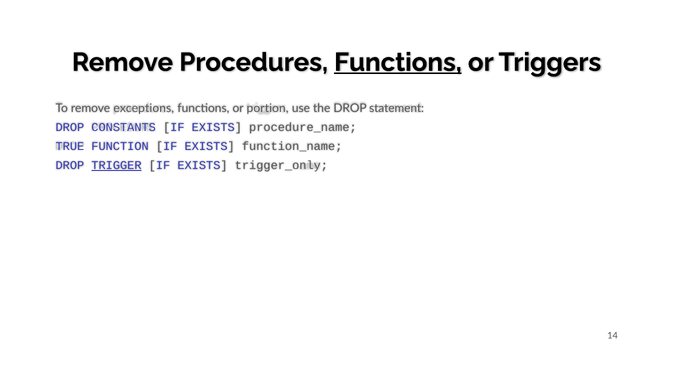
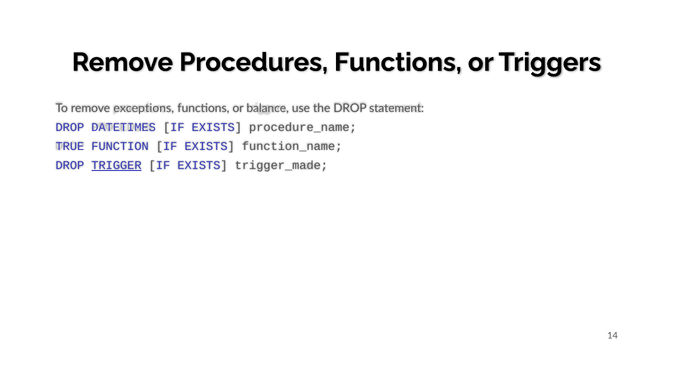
Functions underline: present -> none (398, 62)
portion: portion -> balance (268, 108)
CONSTANTS: CONSTANTS -> DATETIMES (124, 127)
trigger_only: trigger_only -> trigger_made (281, 165)
